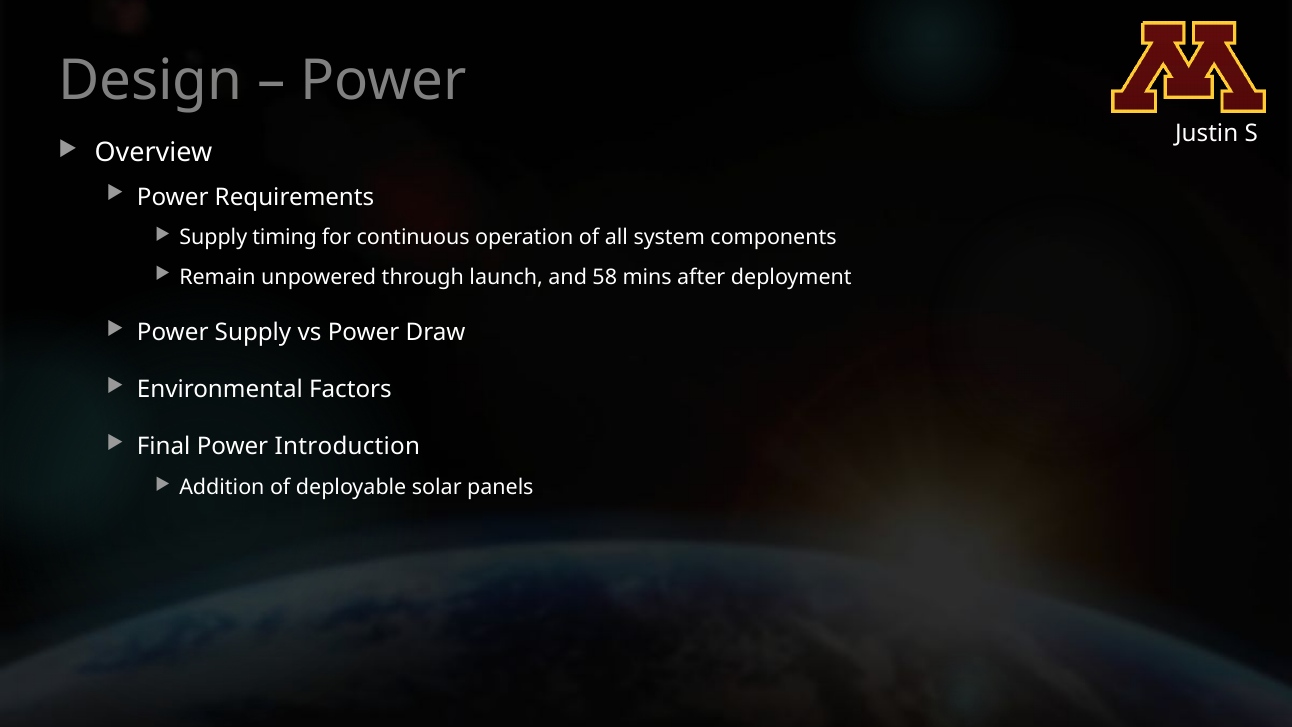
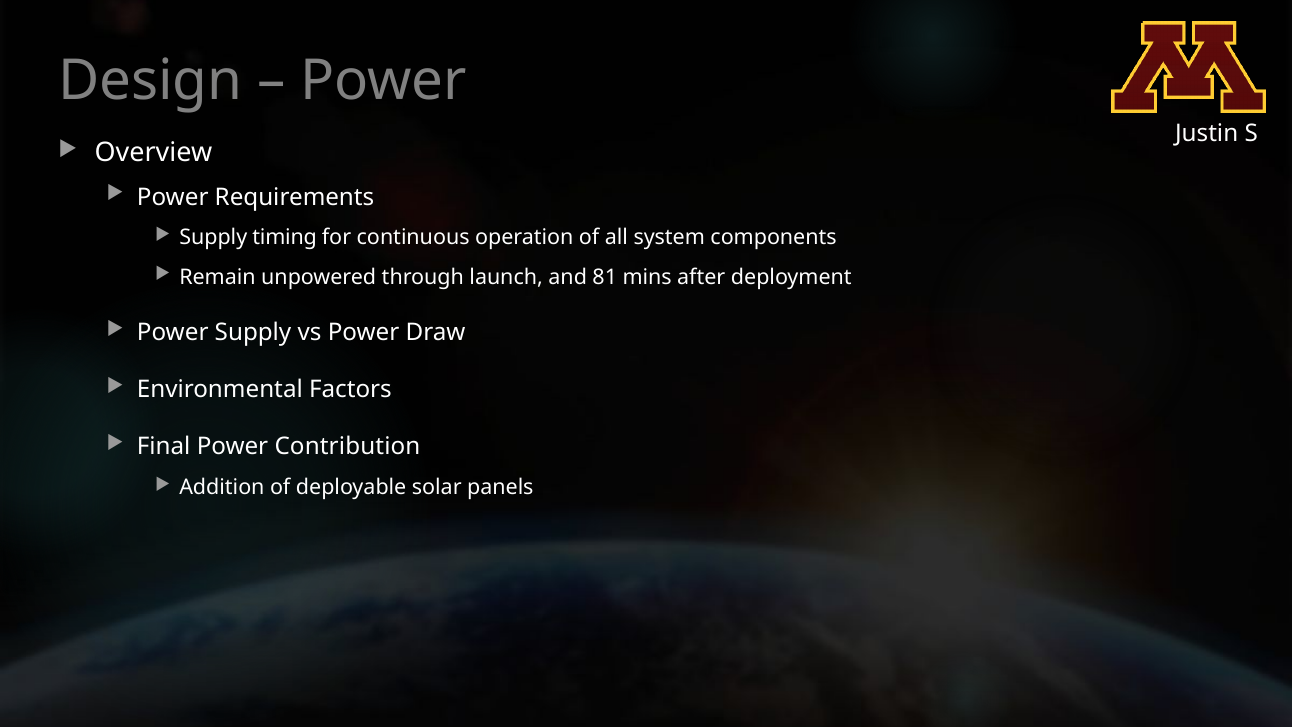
58: 58 -> 81 (605, 277)
Introduction: Introduction -> Contribution (347, 447)
